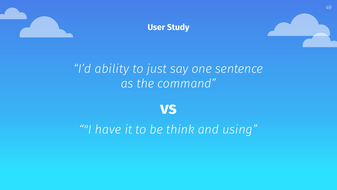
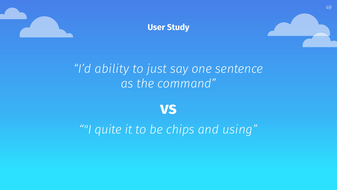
have: have -> quite (108, 129)
think: think -> chips (180, 129)
